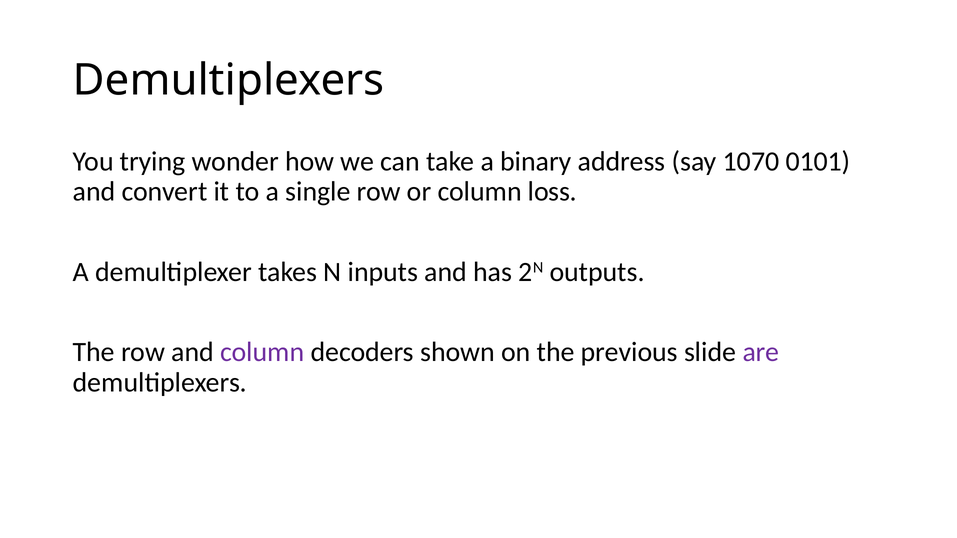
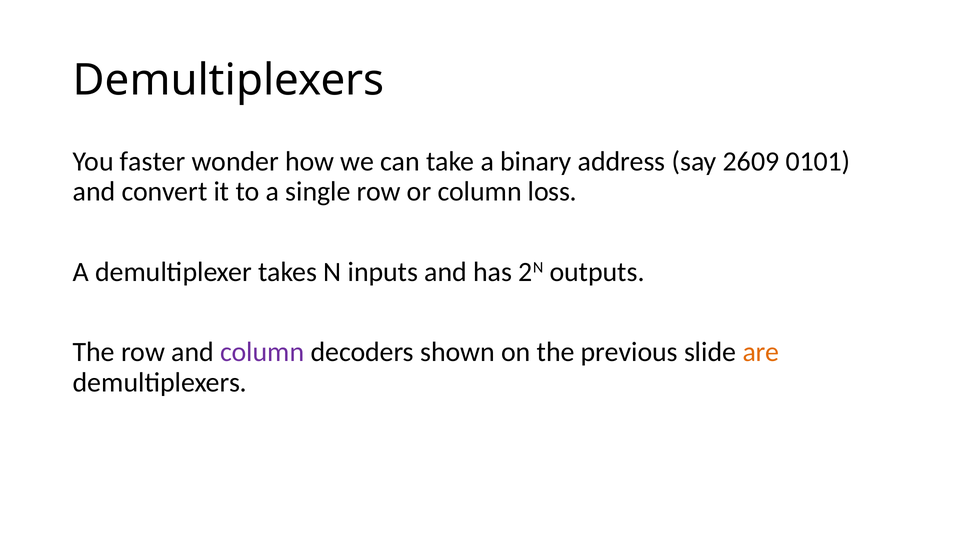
trying: trying -> faster (153, 162)
1070: 1070 -> 2609 (751, 162)
are colour: purple -> orange (761, 352)
